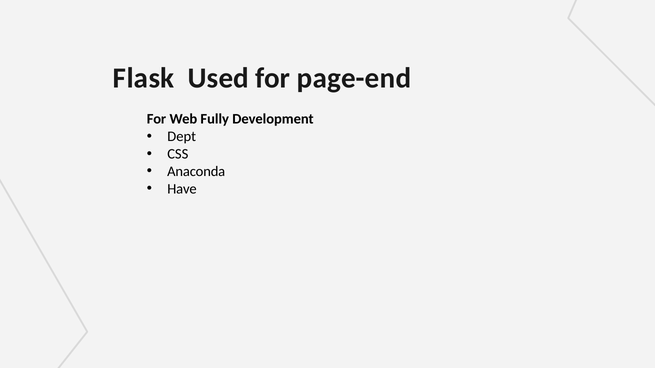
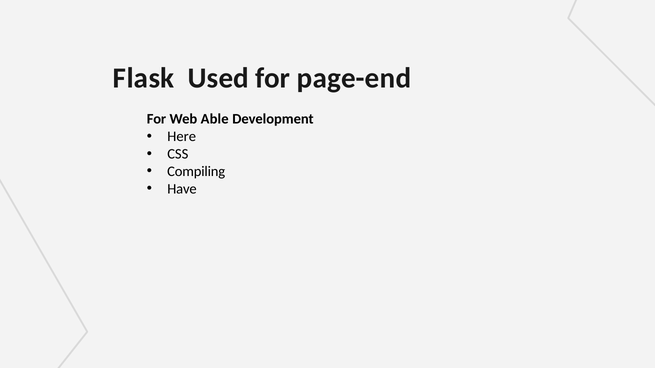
Fully: Fully -> Able (215, 119)
Dept: Dept -> Here (182, 137)
Anaconda: Anaconda -> Compiling (196, 172)
